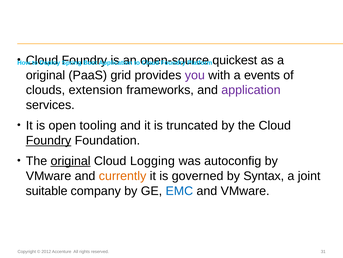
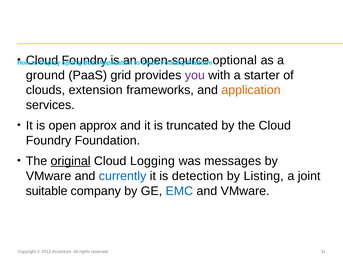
quickest: quickest -> optional (235, 60)
original: original -> ground (45, 75)
events: events -> starter (262, 75)
application colour: purple -> orange (251, 90)
tooling: tooling -> approx (98, 125)
Foundry underline: present -> none (49, 140)
autoconfig: autoconfig -> messages (233, 161)
currently colour: orange -> blue (123, 176)
governed: governed -> detection (198, 176)
Syntax: Syntax -> Listing (264, 176)
